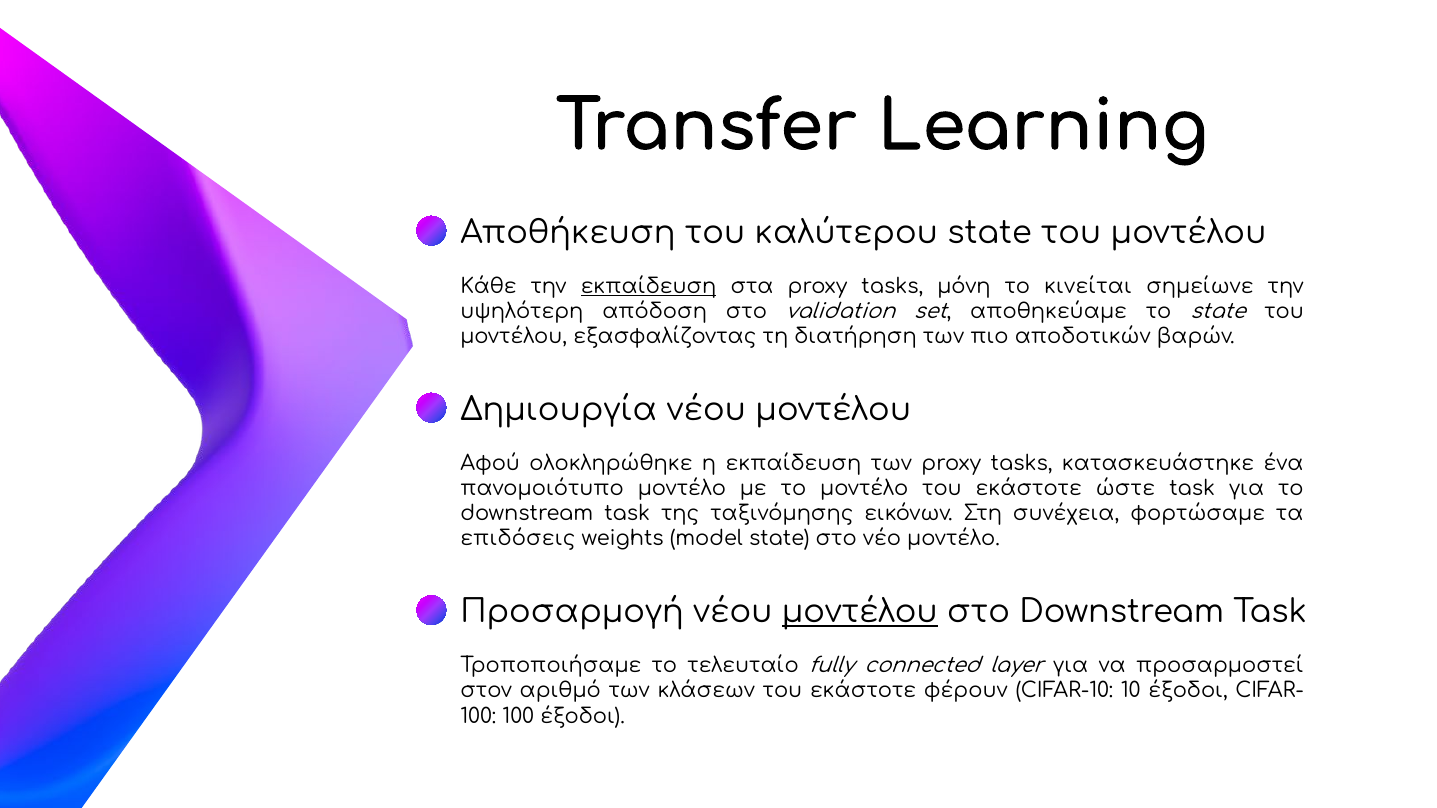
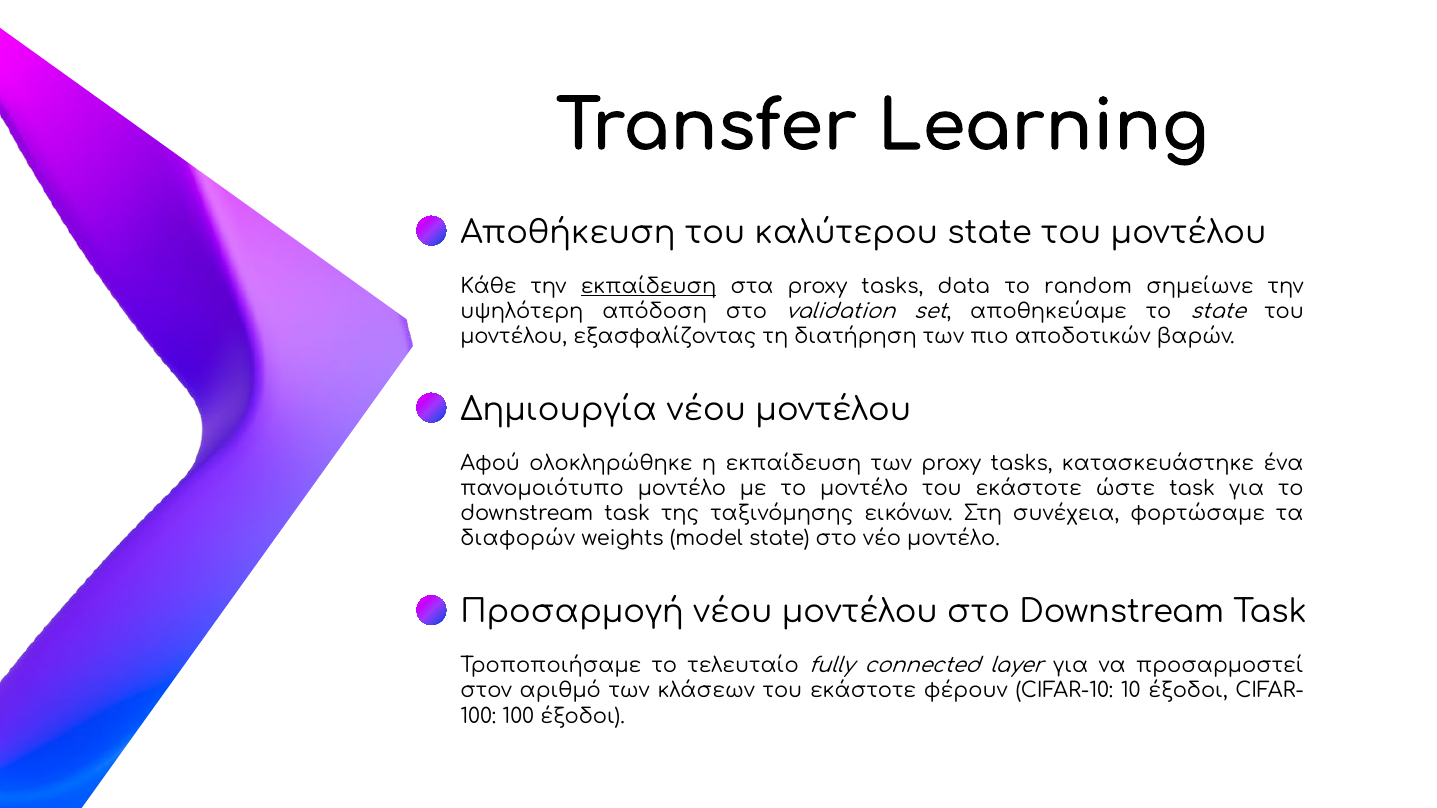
μόνη: μόνη -> data (964, 286)
κινείται: κινείται -> random (1088, 286)
επιδόσεις: επιδόσεις -> διαφορών (518, 539)
μοντέλου underline: present -> none (860, 612)
